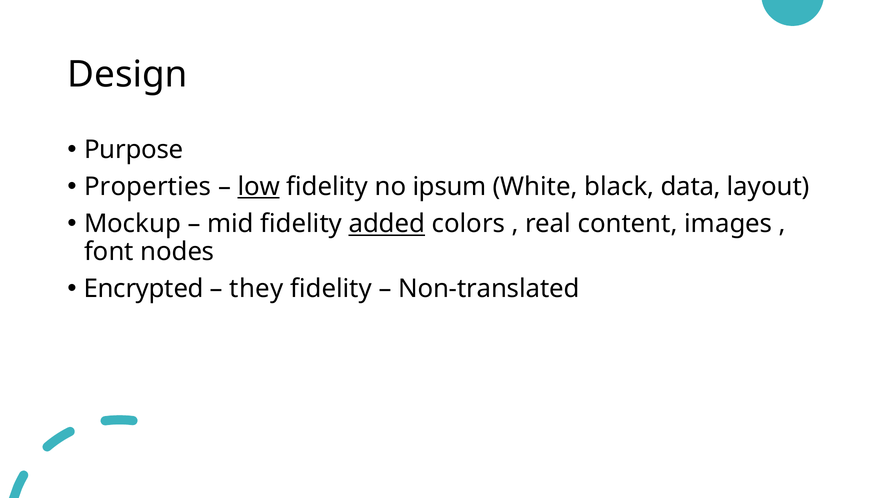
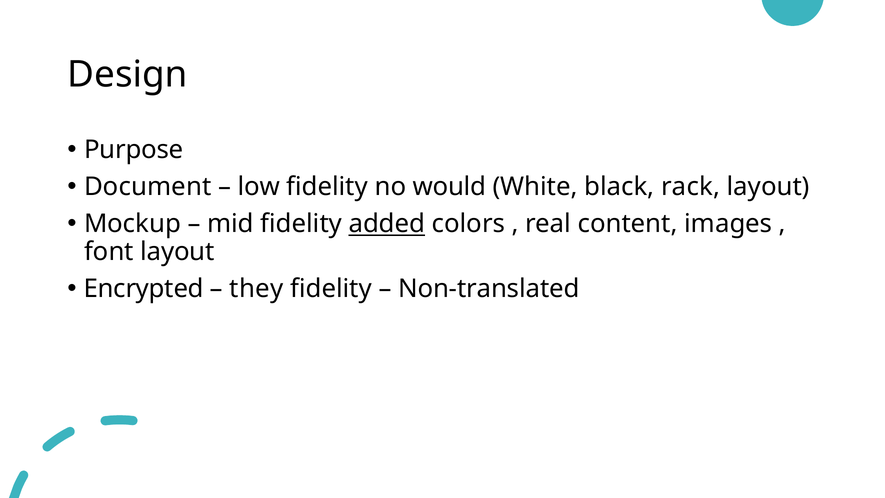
Properties: Properties -> Document (148, 187)
low underline: present -> none (259, 187)
ipsum: ipsum -> would (450, 187)
data: data -> rack (690, 187)
font nodes: nodes -> layout (177, 252)
